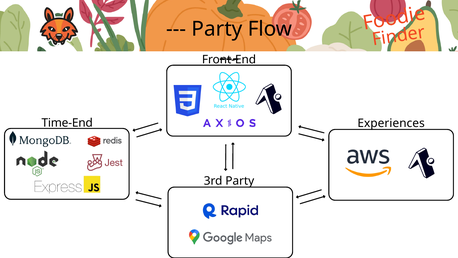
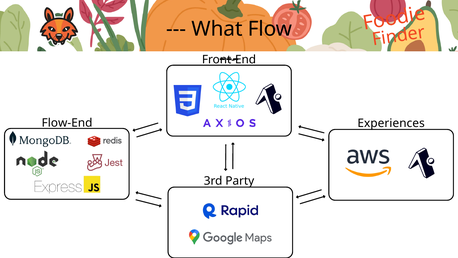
Party: Party -> What (217, 29)
Time-End: Time-End -> Flow-End (67, 123)
